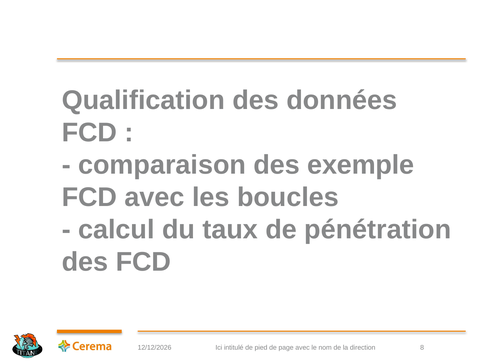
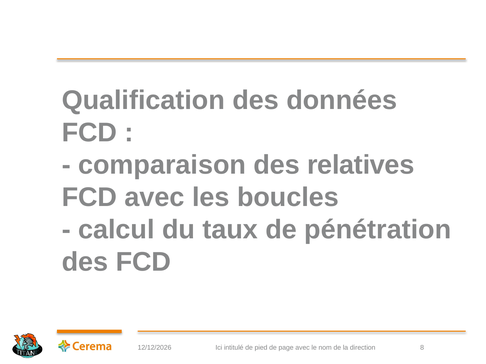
exemple: exemple -> relatives (361, 165)
